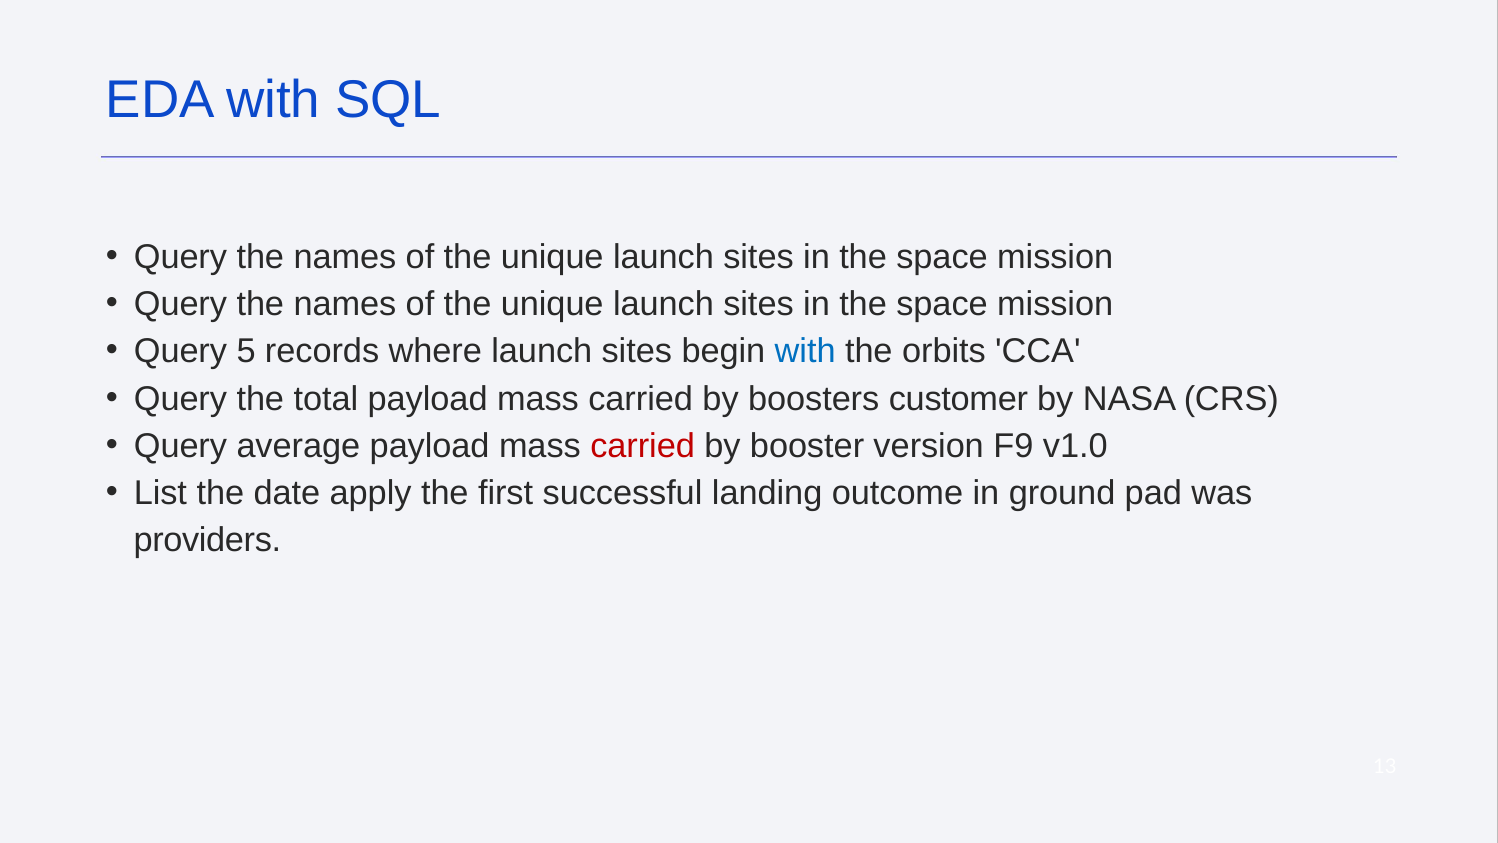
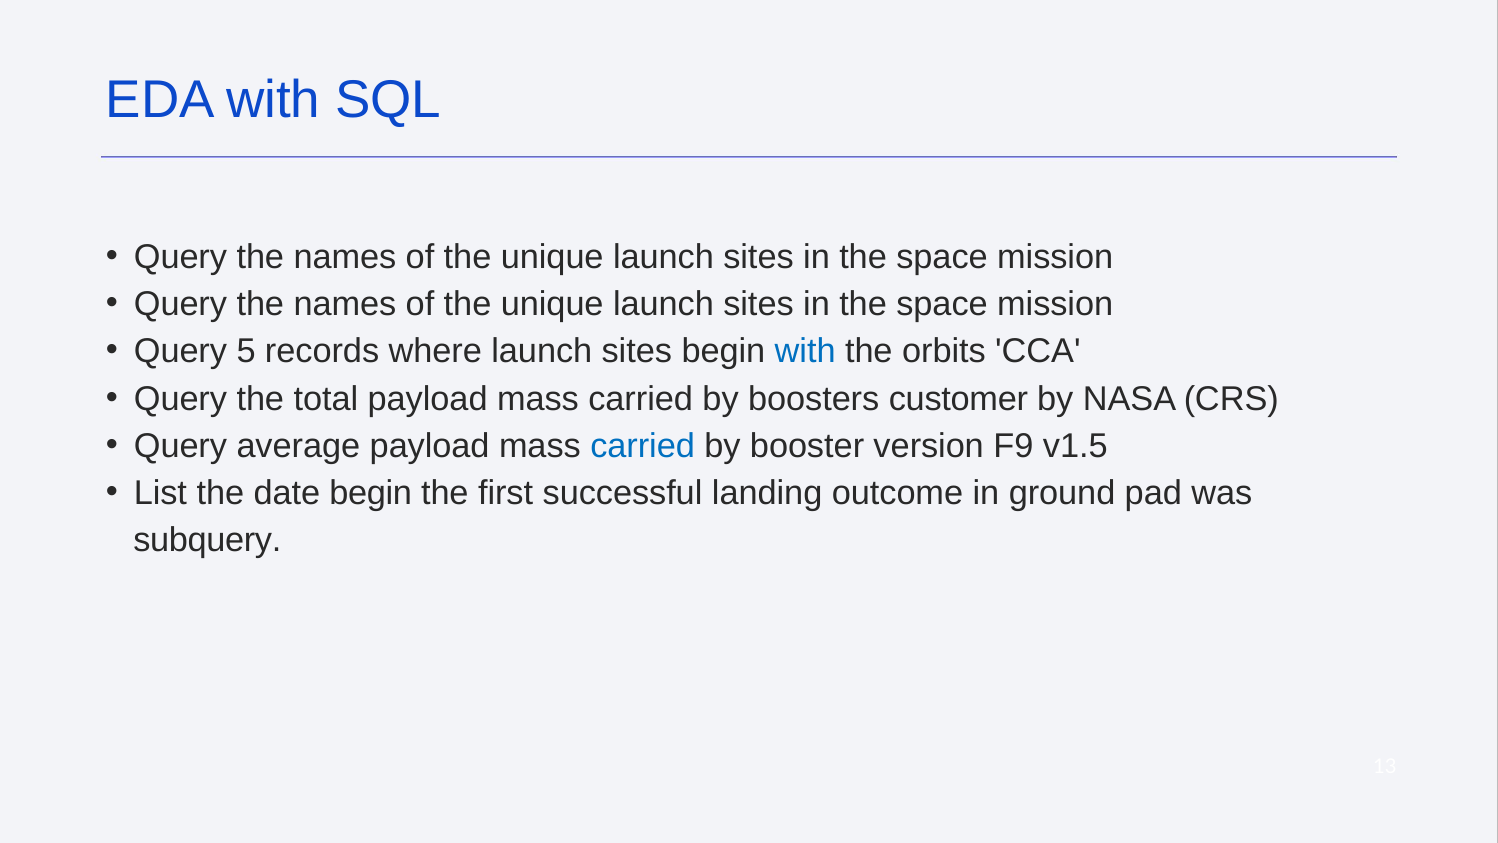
carried colour: red -> blue (643, 446)
v1.0: v1.0 -> v1.5 (1075, 446)
date apply: apply -> begin (371, 493)
providers: providers -> subquery (207, 540)
